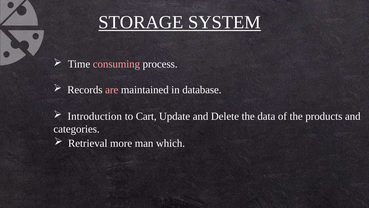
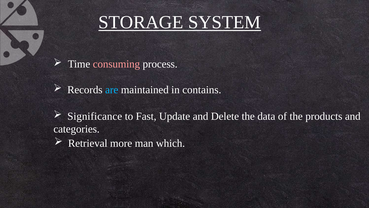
are colour: pink -> light blue (112, 90)
database: database -> contains (202, 90)
Introduction: Introduction -> Significance (95, 116)
Cart: Cart -> Fast (146, 116)
